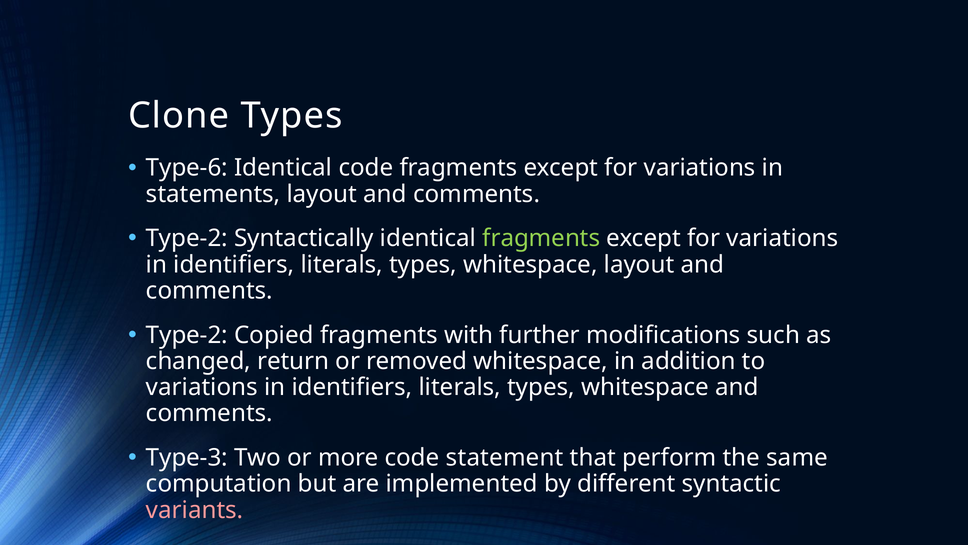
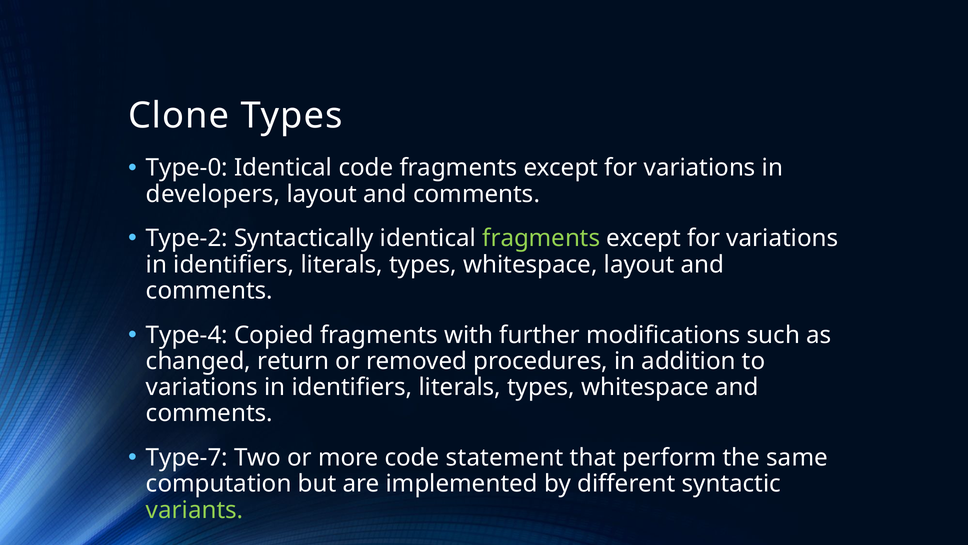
Type-6: Type-6 -> Type-0 (187, 168)
statements: statements -> developers (213, 194)
Type-2: Type-2 -> Type-4 (187, 335)
removed whitespace: whitespace -> procedures (541, 361)
Type-3: Type-3 -> Type-7 (187, 458)
variants colour: pink -> light green (195, 510)
